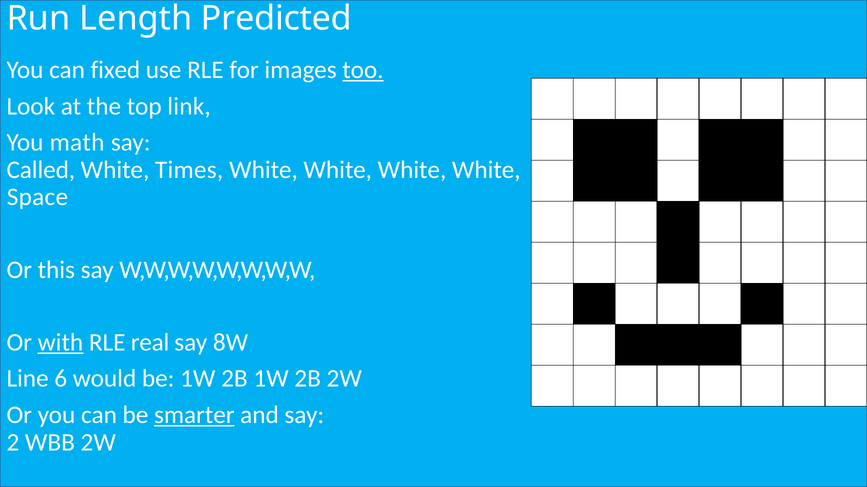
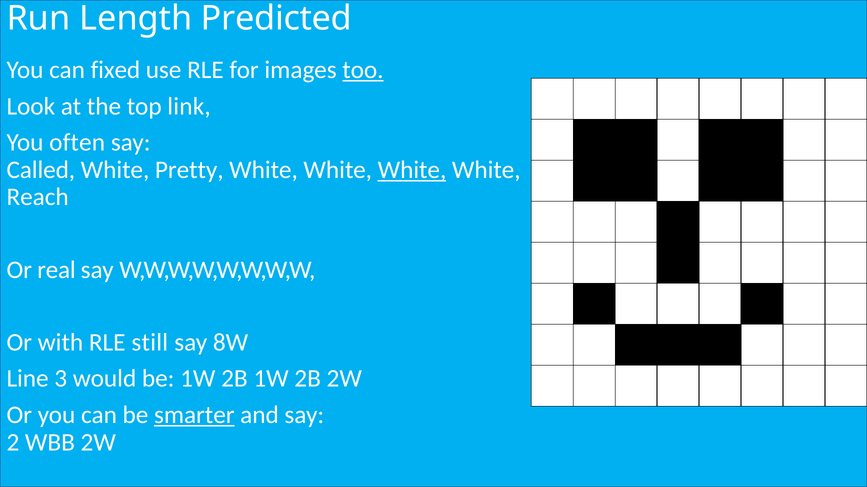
math: math -> often (77, 143)
Times: Times -> Pretty (189, 170)
White underline: none -> present (412, 170)
Space: Space -> Reach (38, 197)
this: this -> real (56, 270)
with underline: present -> none (60, 343)
real: real -> still (150, 343)
6: 6 -> 3 (61, 379)
